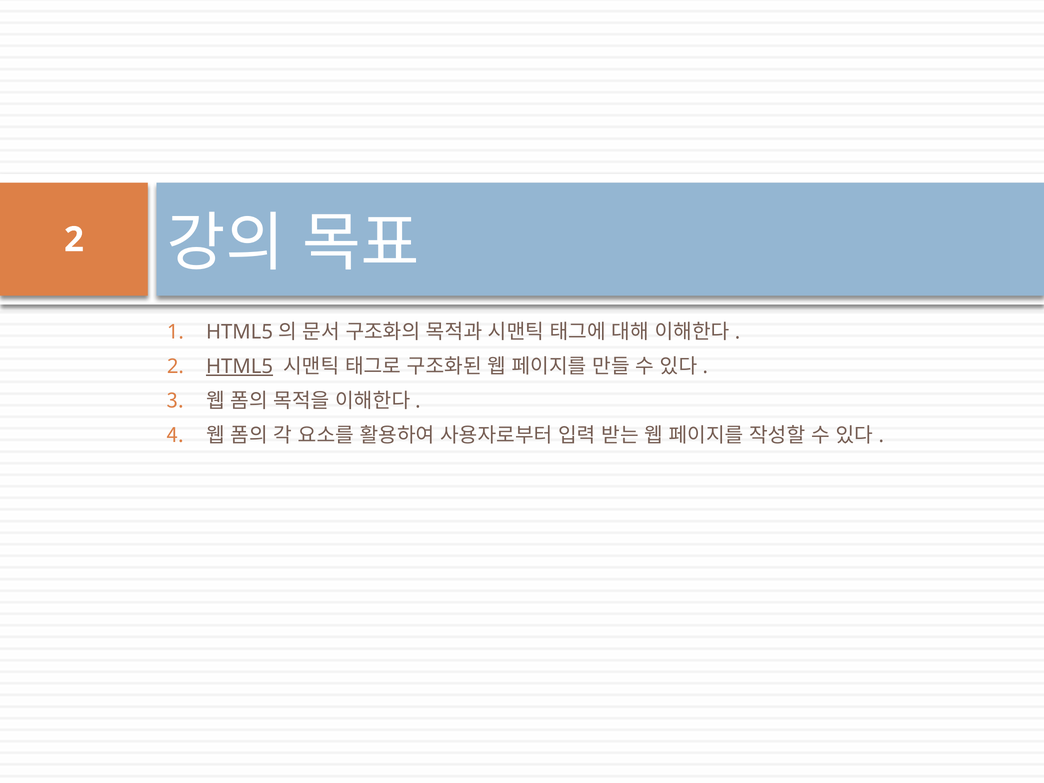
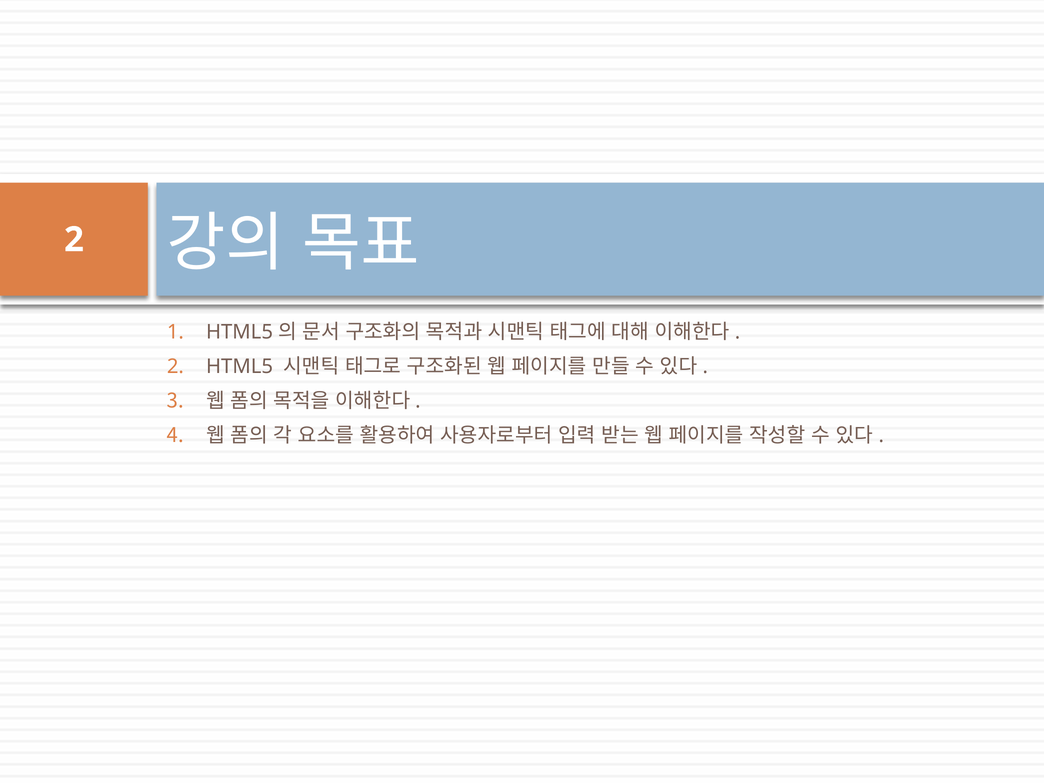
HTML5 underline: present -> none (240, 367)
